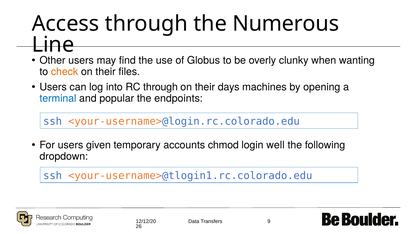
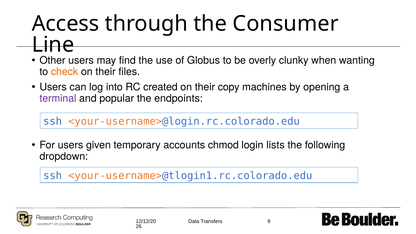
Numerous: Numerous -> Consumer (286, 24)
RC through: through -> created (160, 87)
days: days -> copy (229, 87)
terminal colour: blue -> purple (58, 98)
well: well -> lists (275, 145)
